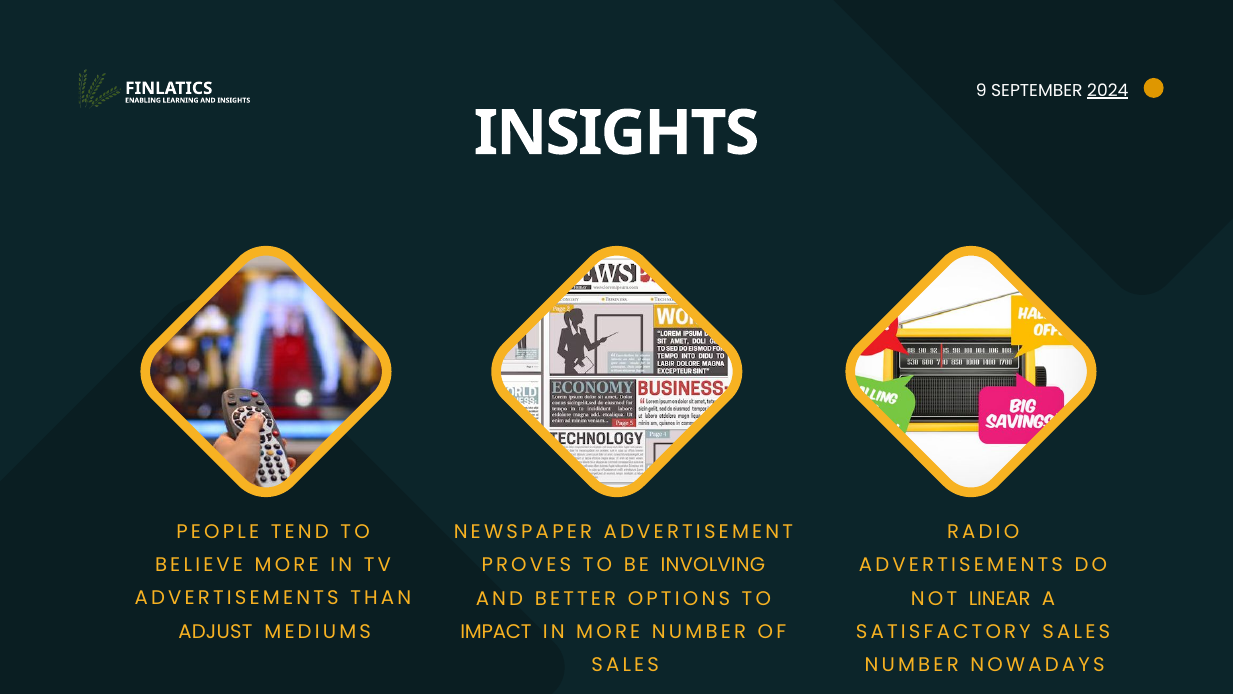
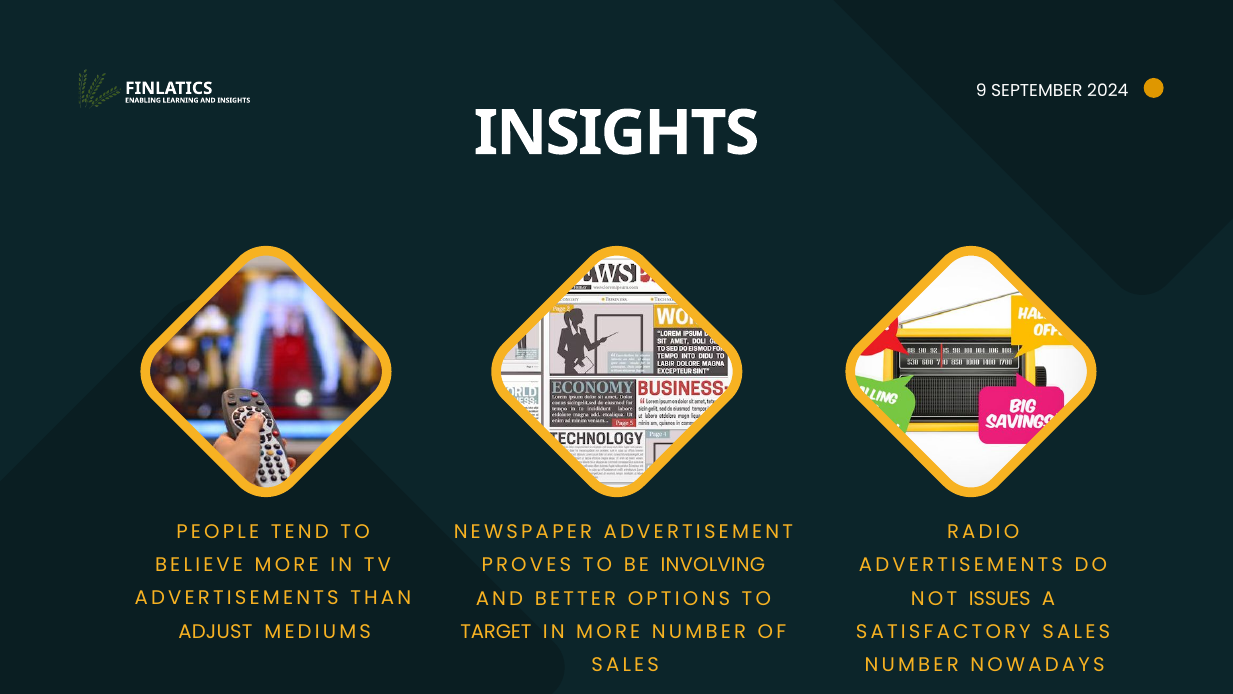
2024 underline: present -> none (1108, 91)
LINEAR: LINEAR -> ISSUES (1000, 598)
IMPACT: IMPACT -> TARGET (496, 632)
